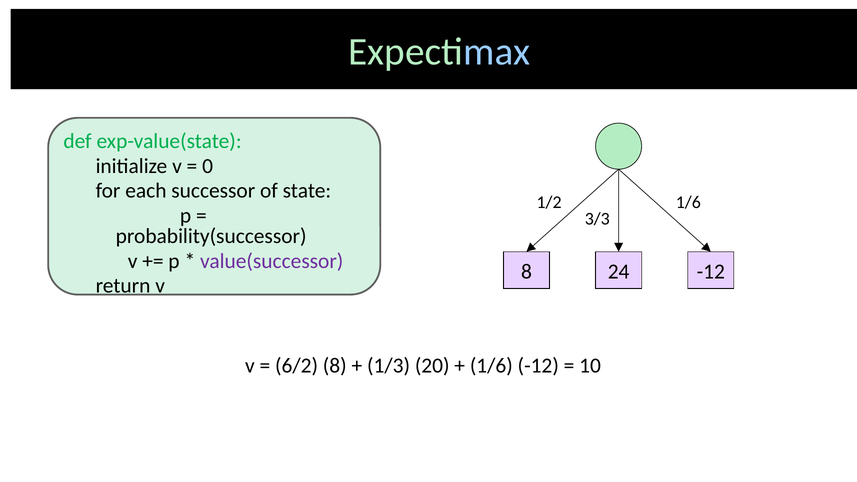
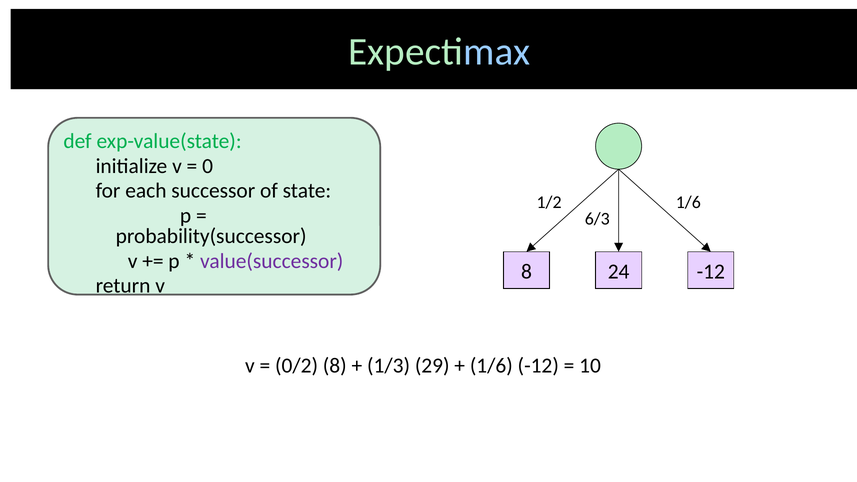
3/3: 3/3 -> 6/3 (597, 219)
6/2: 6/2 -> 0/2 (297, 366)
20: 20 -> 29 (432, 366)
